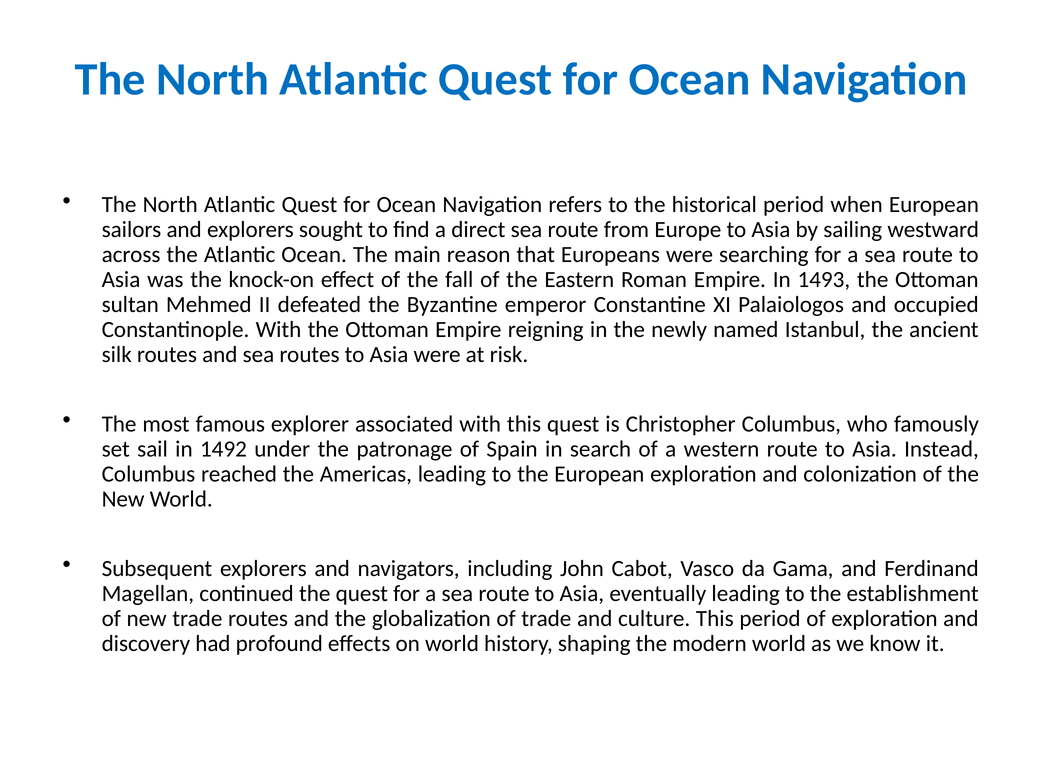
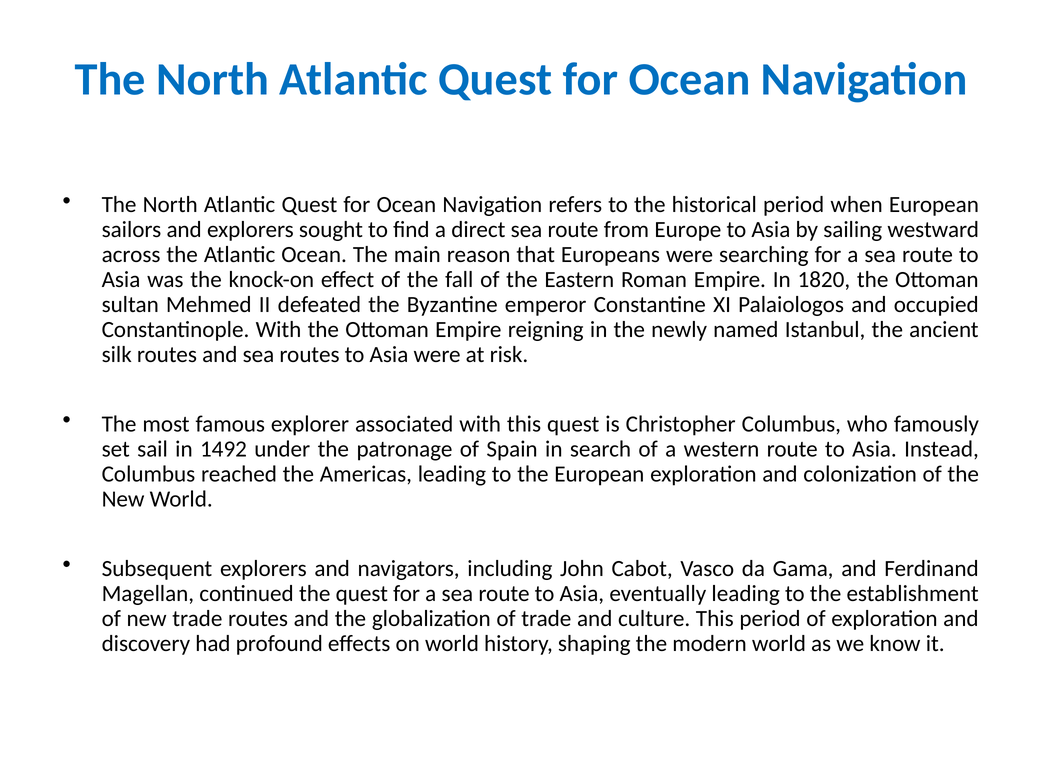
1493: 1493 -> 1820 (824, 280)
